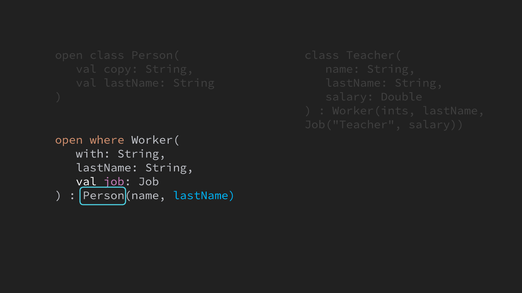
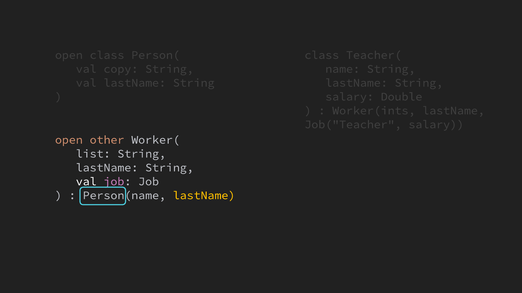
where: where -> other (107, 140)
with: with -> list (93, 154)
lastName colour: light blue -> yellow (204, 196)
